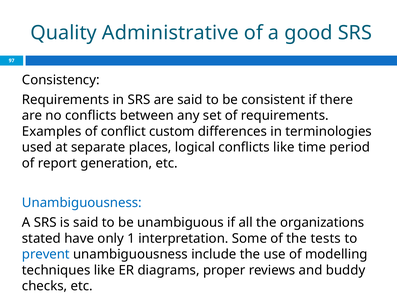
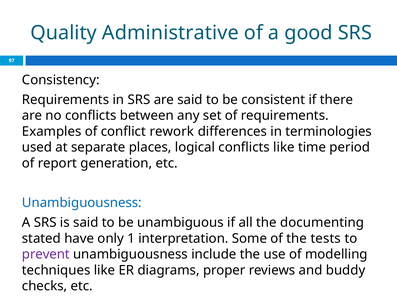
custom: custom -> rework (172, 131)
organizations: organizations -> documenting (322, 222)
prevent colour: blue -> purple (46, 254)
